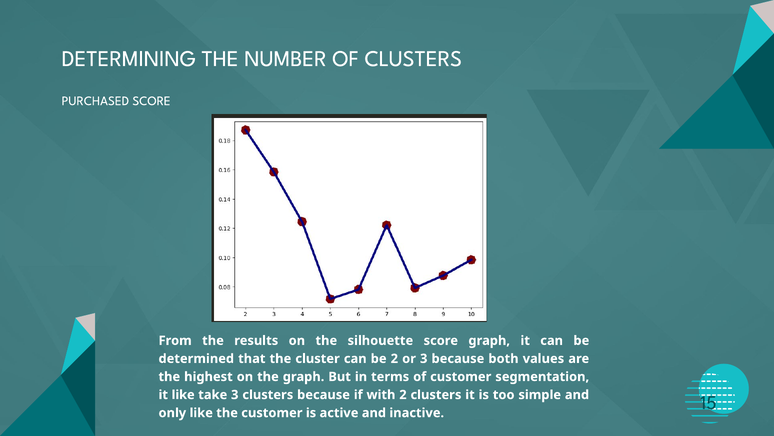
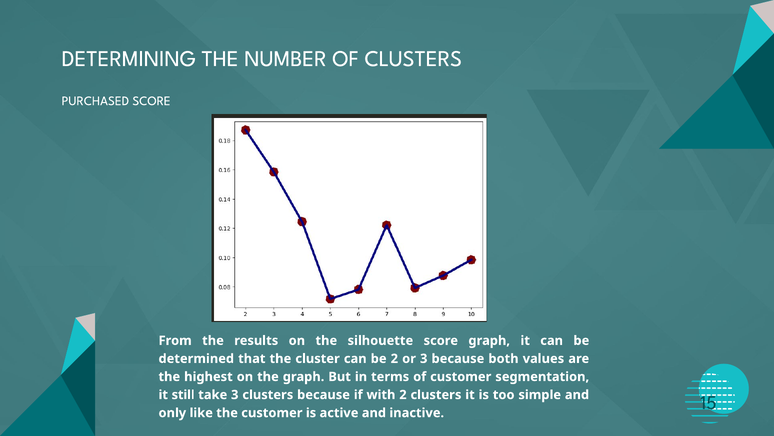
it like: like -> still (183, 394)
